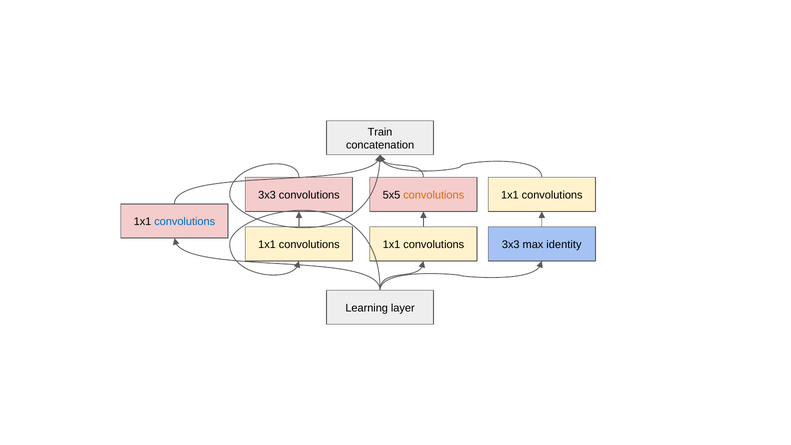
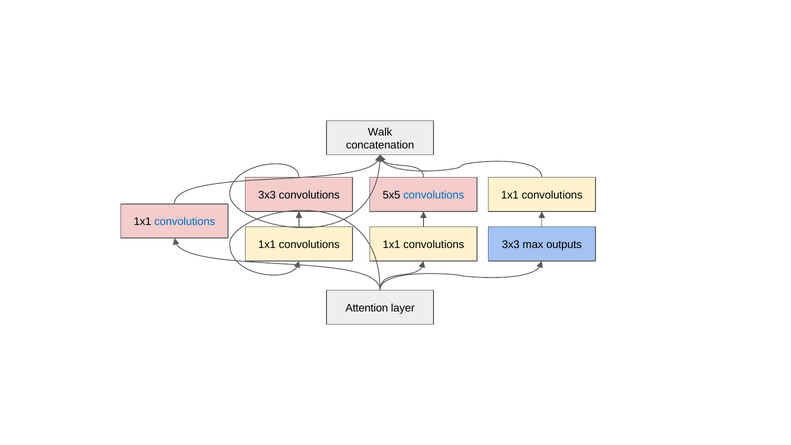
Train: Train -> Walk (380, 132)
convolutions colour: orange -> blue (434, 195)
identity: identity -> outputs (564, 245)
Learning: Learning -> Attention (367, 308)
